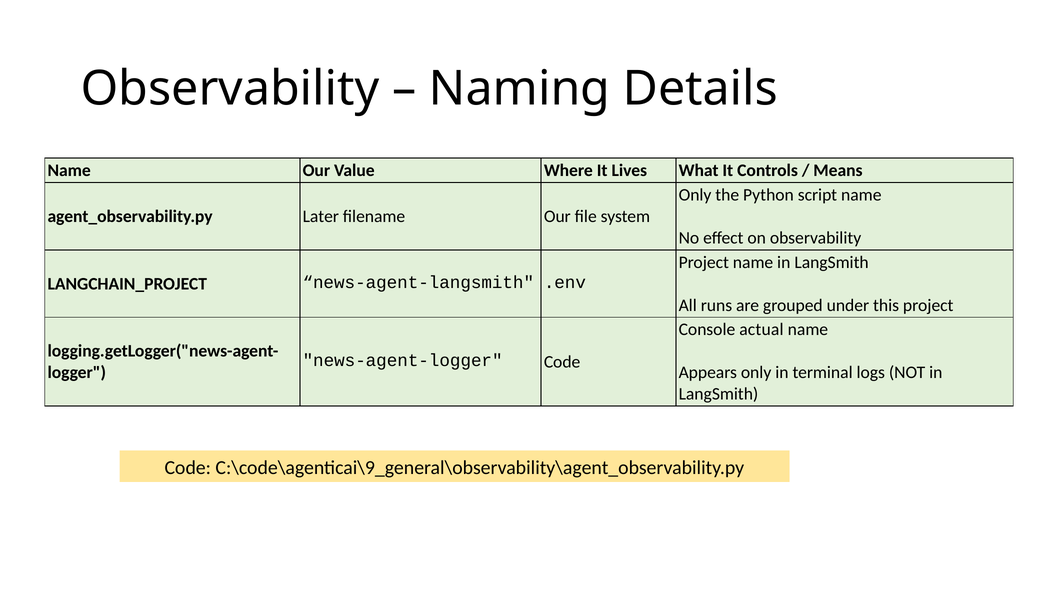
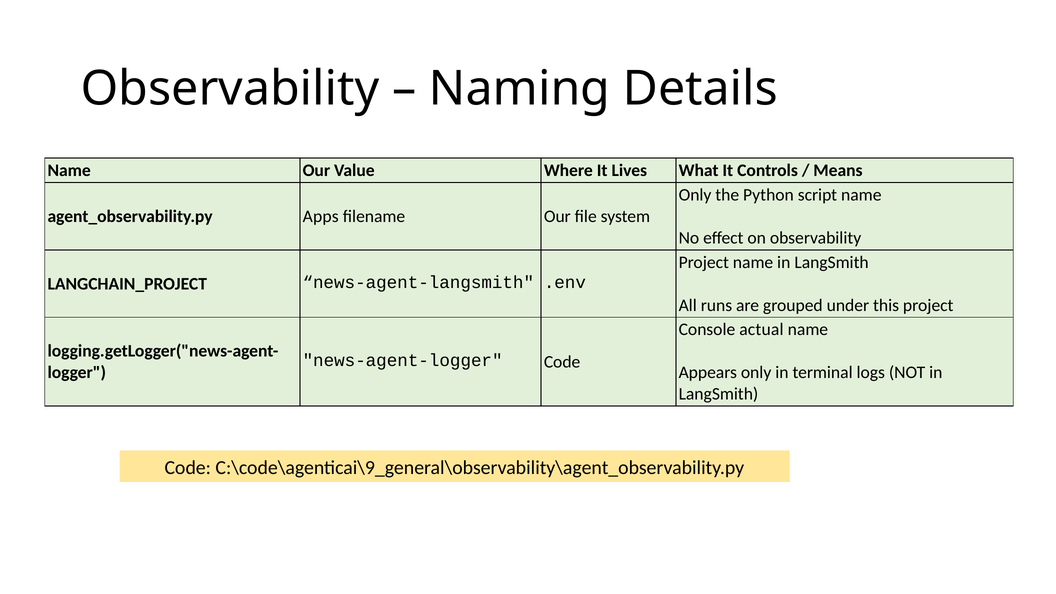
Later: Later -> Apps (321, 216)
